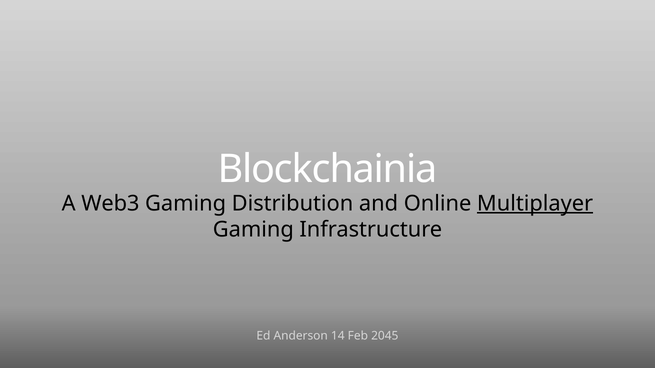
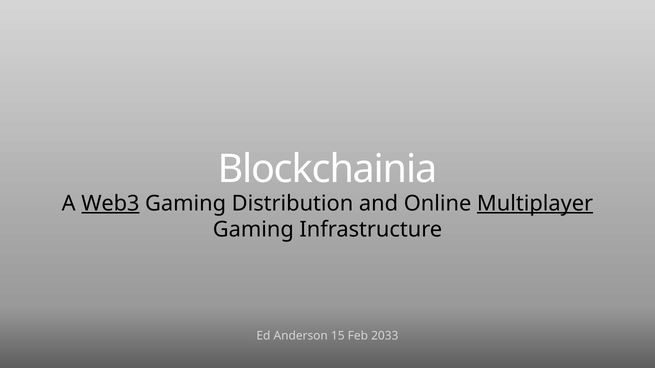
Web3 underline: none -> present (110, 204)
14: 14 -> 15 (338, 336)
2045: 2045 -> 2033 (385, 336)
